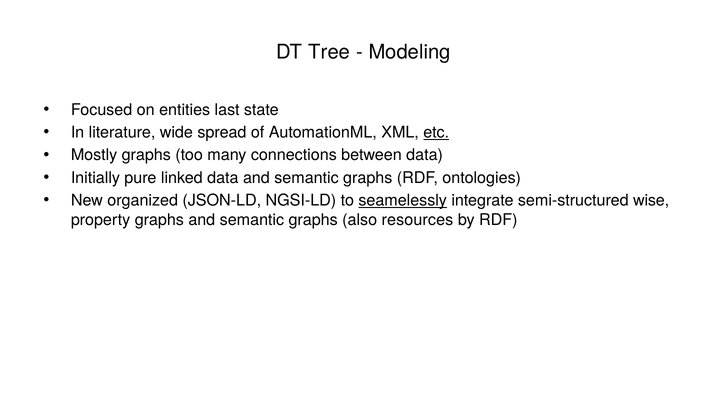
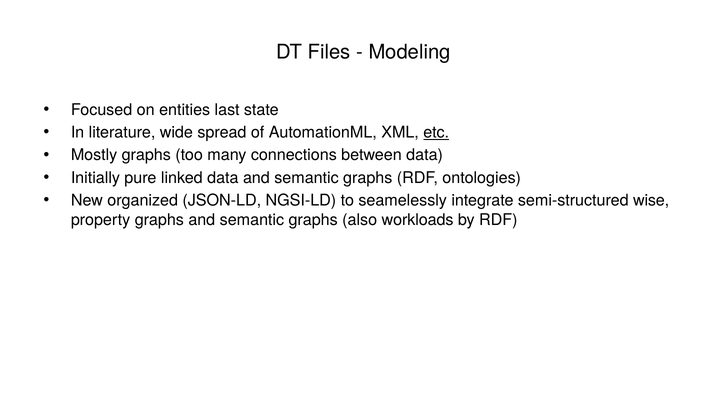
Tree: Tree -> Files (329, 52)
seamelessly underline: present -> none (403, 200)
resources: resources -> workloads (418, 220)
